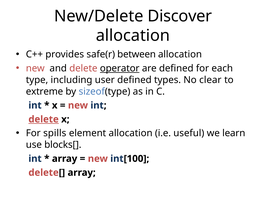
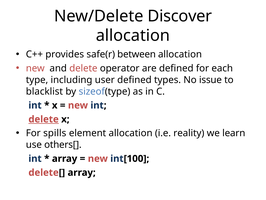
operator underline: present -> none (120, 68)
clear: clear -> issue (210, 80)
extreme: extreme -> blacklist (44, 91)
useful: useful -> reality (189, 133)
blocks[: blocks[ -> others[ (63, 144)
